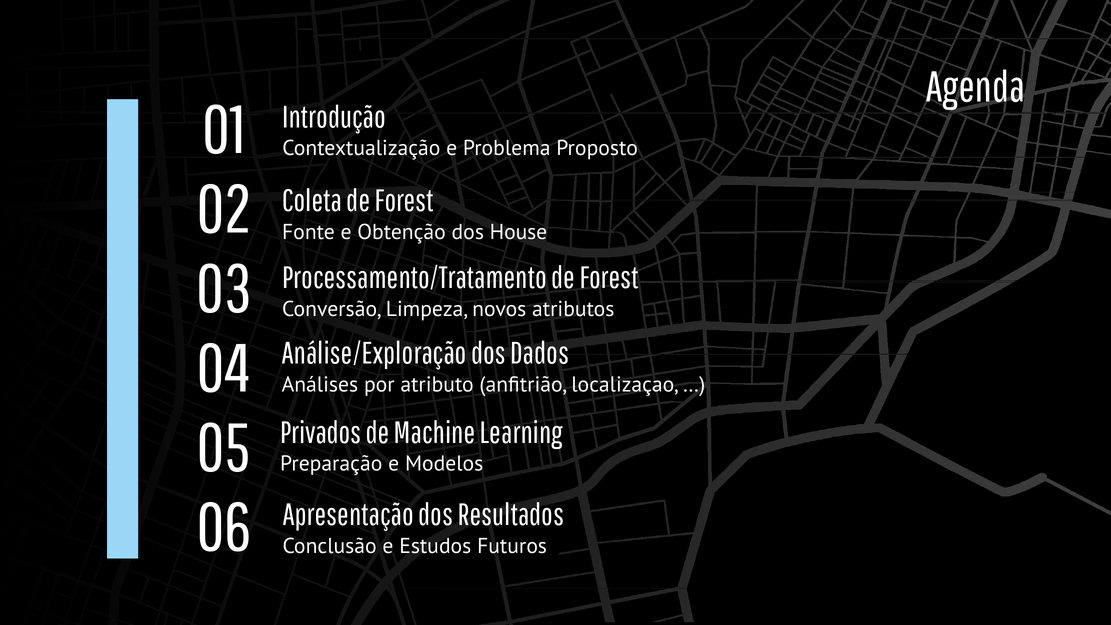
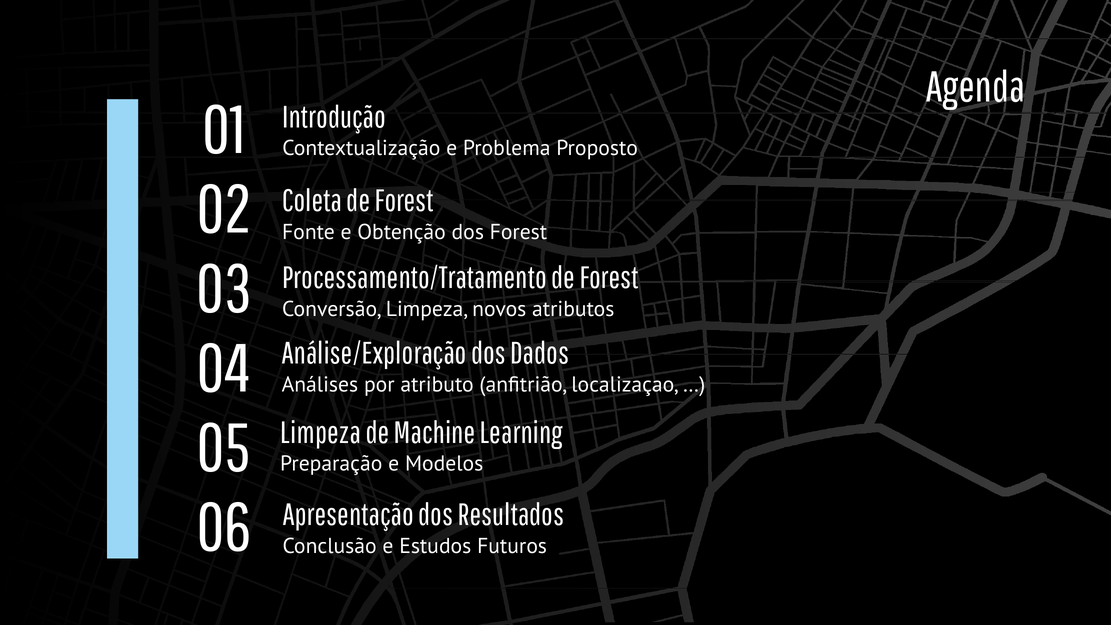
dos House: House -> Forest (518, 232)
Privados: Privados -> Limpeza (321, 433)
